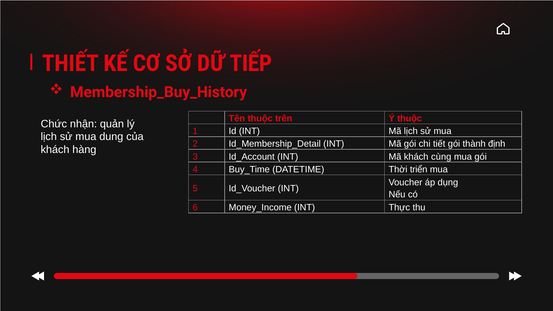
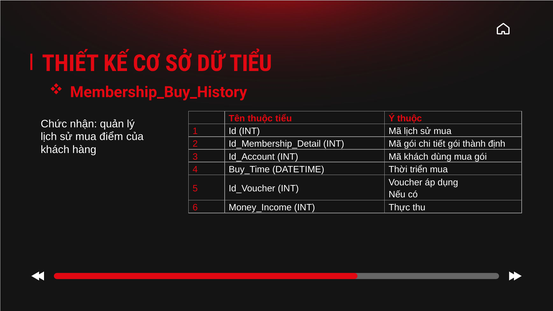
DỮ TIẾP: TIẾP -> TIỂU (251, 63)
thuộc trên: trên -> tiểu (284, 118)
dung: dung -> điểm (111, 137)
cùng: cùng -> dùng (441, 157)
